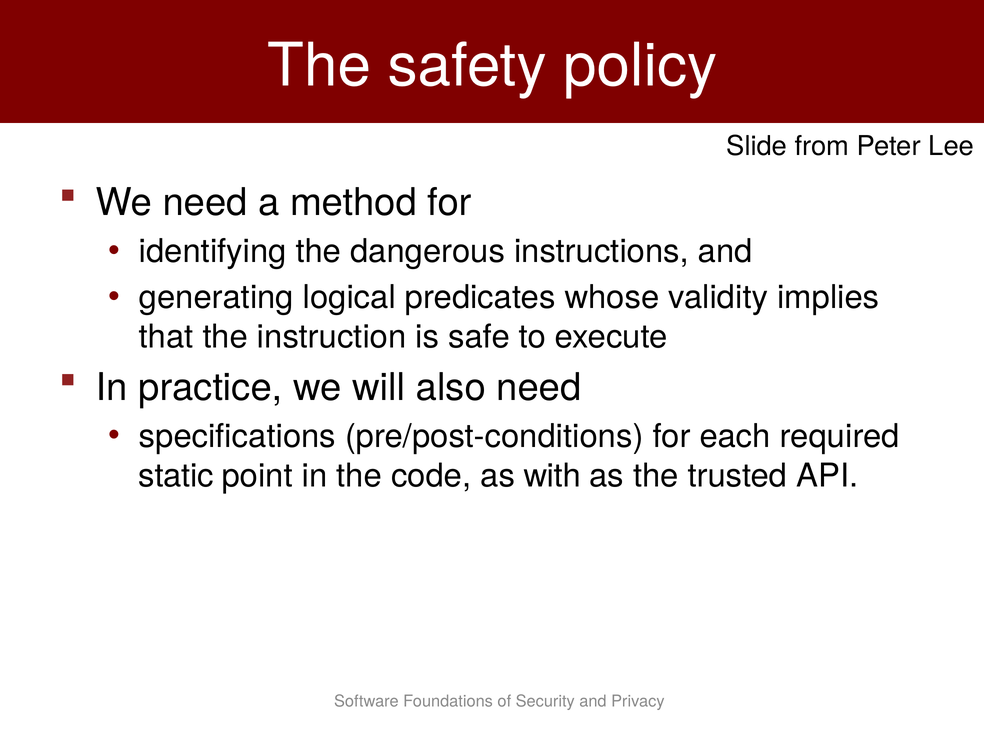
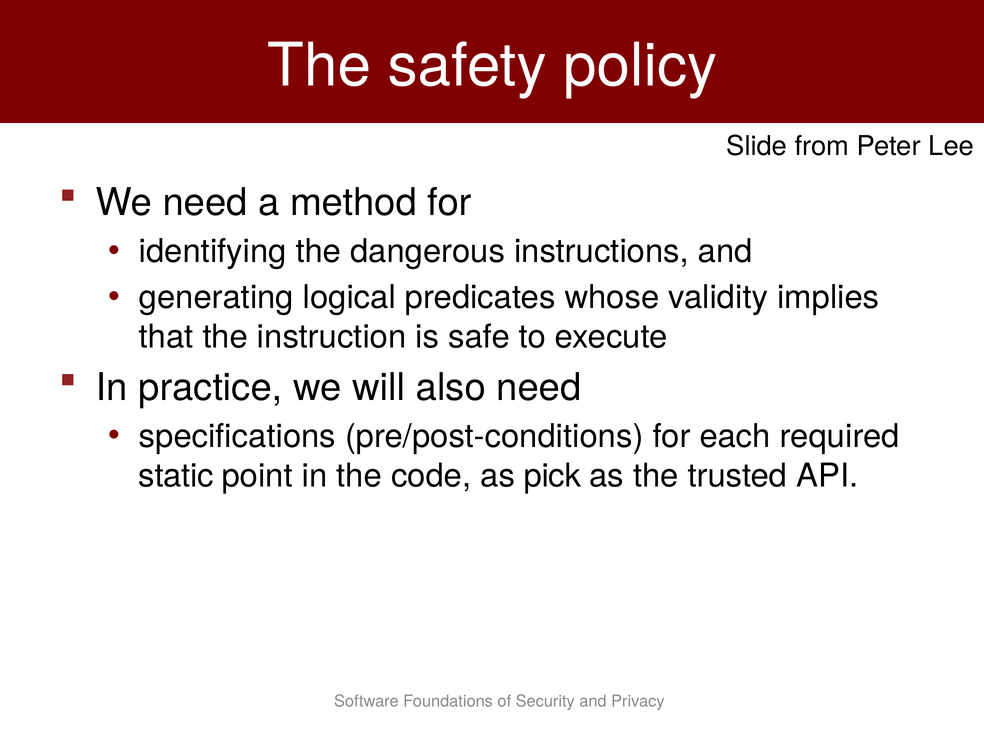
with: with -> pick (552, 476)
